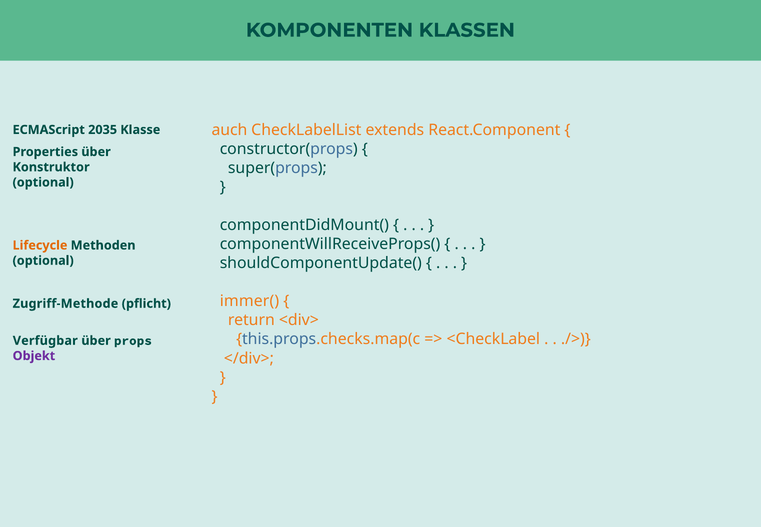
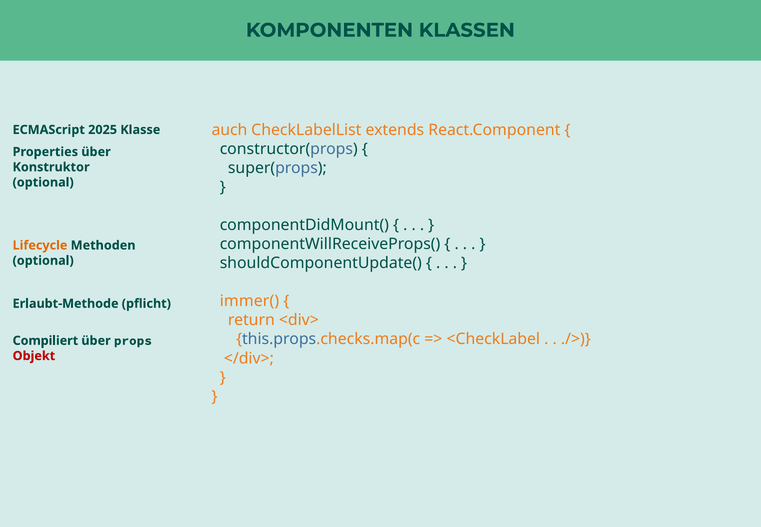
2035: 2035 -> 2025 (103, 130)
Zugriff-Methode: Zugriff-Methode -> Erlaubt-Methode (66, 304)
Verfügbar: Verfügbar -> Compiliert (45, 341)
Objekt colour: purple -> red (34, 356)
